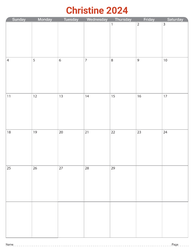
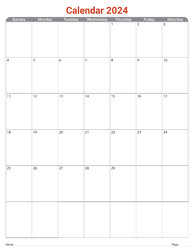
Christine: Christine -> Calendar (85, 11)
